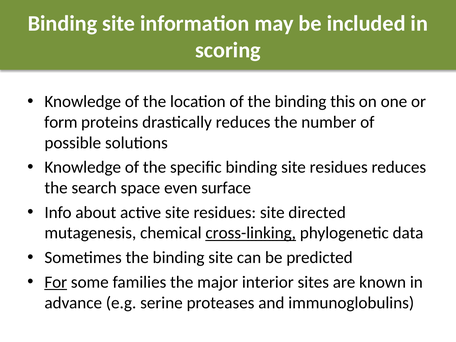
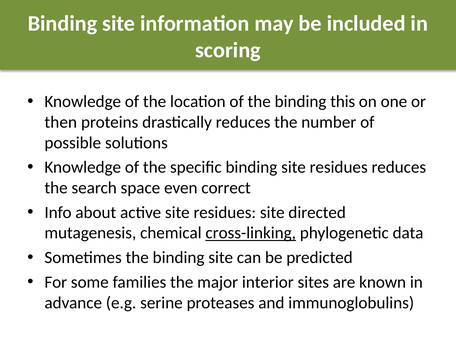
form: form -> then (61, 122)
surface: surface -> correct (226, 188)
For underline: present -> none (56, 282)
